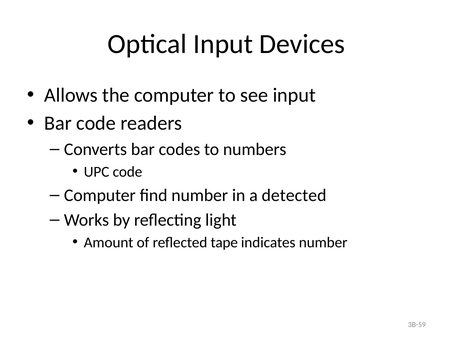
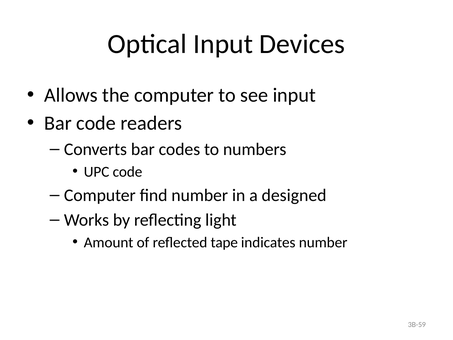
detected: detected -> designed (294, 195)
